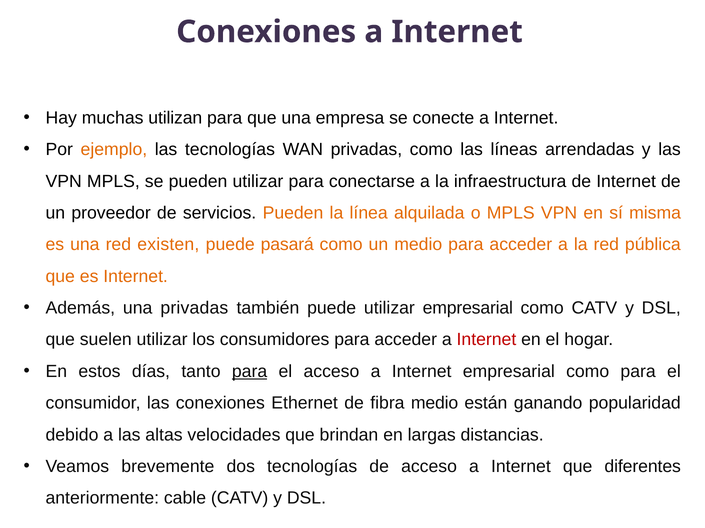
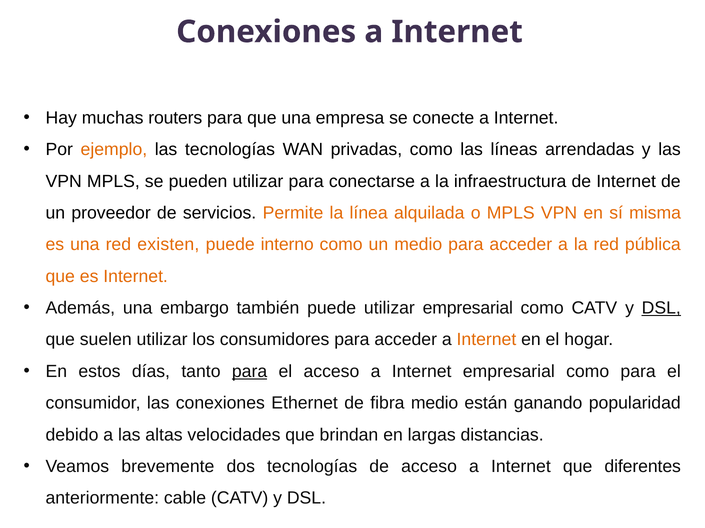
utilizan: utilizan -> routers (175, 118)
servicios Pueden: Pueden -> Permite (293, 213)
pasará: pasará -> interno (287, 245)
una privadas: privadas -> embargo (195, 308)
DSL underline: none -> present (661, 308)
Internet colour: red -> orange (486, 340)
